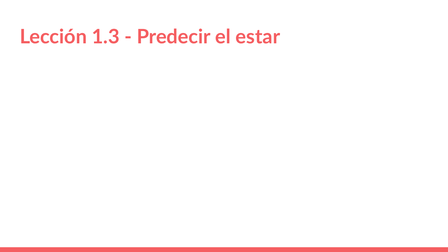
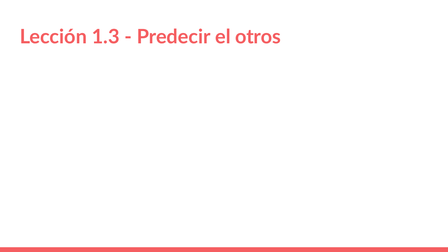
estar: estar -> otros (258, 37)
